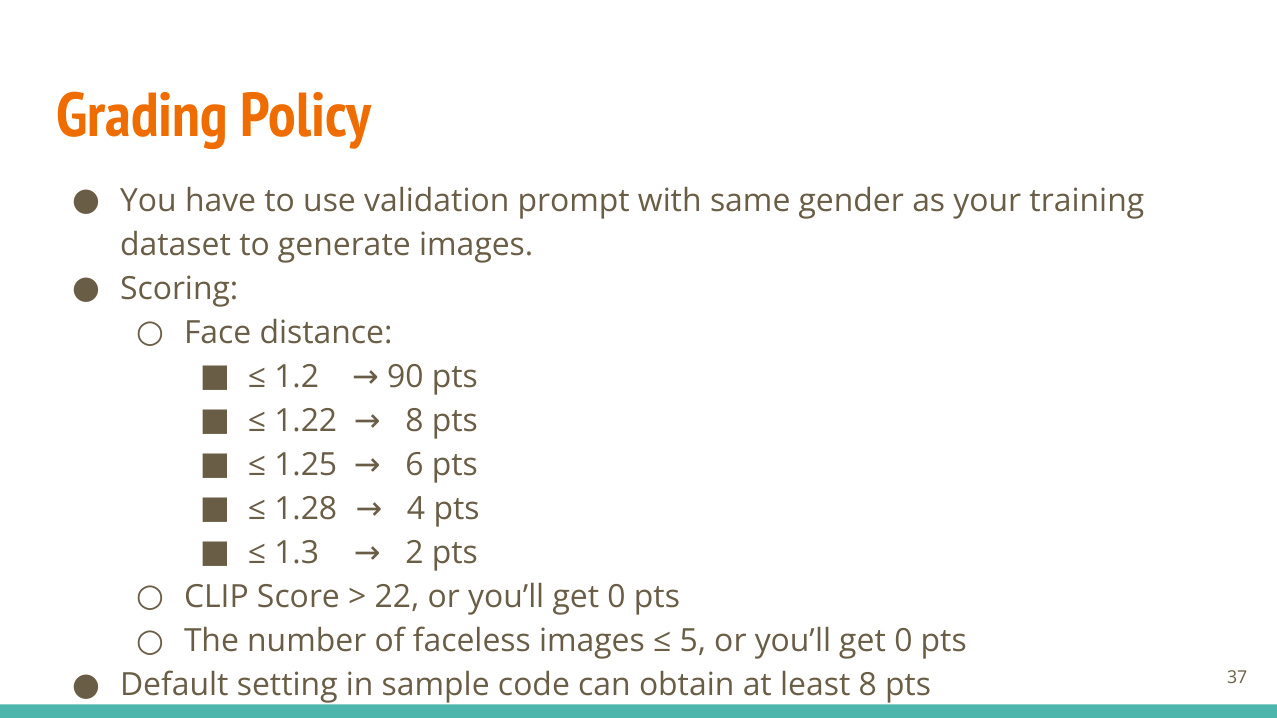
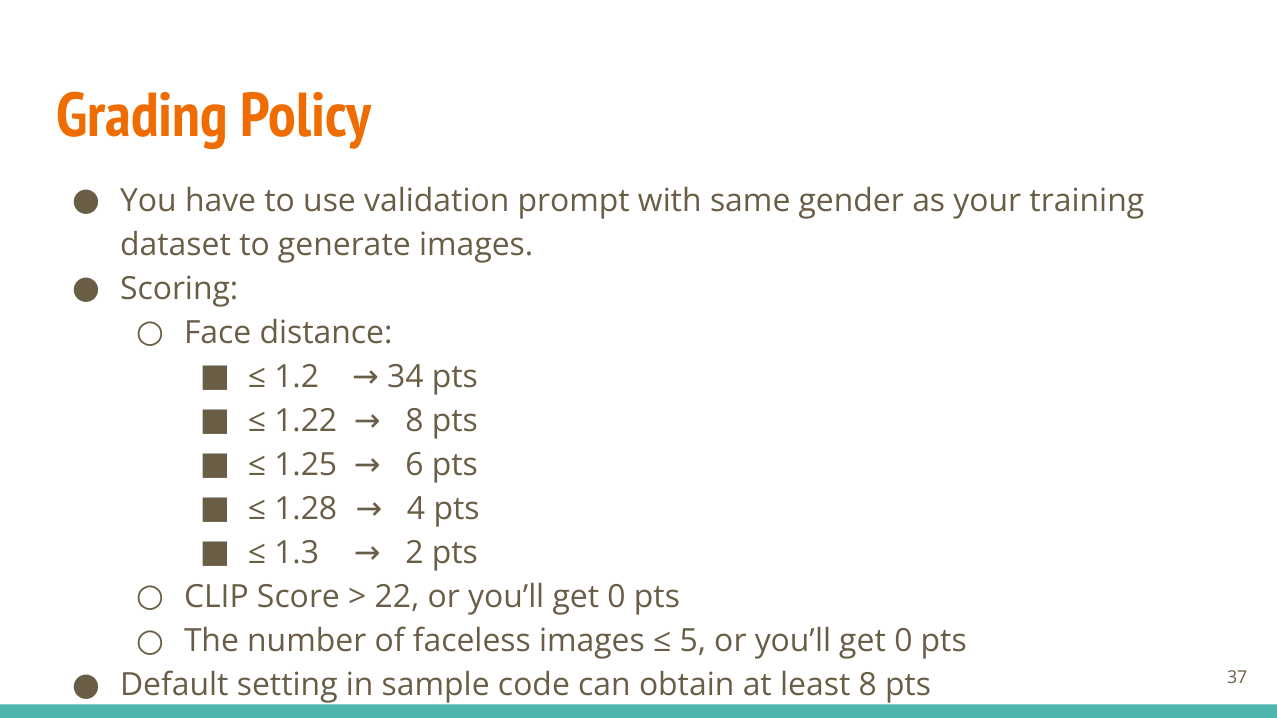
90: 90 -> 34 (405, 377)
